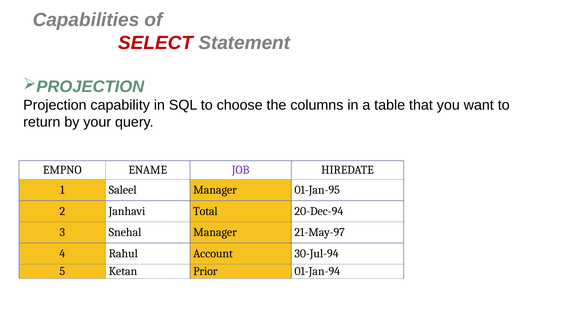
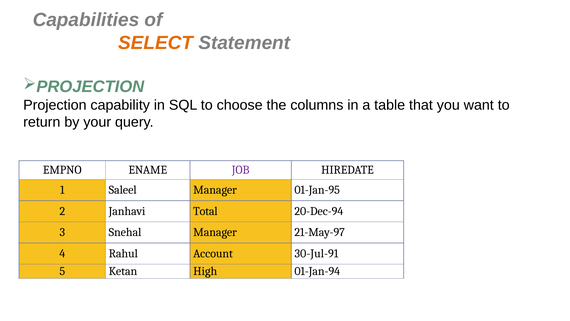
SELECT colour: red -> orange (156, 43)
30-Jul-94: 30-Jul-94 -> 30-Jul-91 (316, 253)
Prior: Prior -> High (205, 271)
